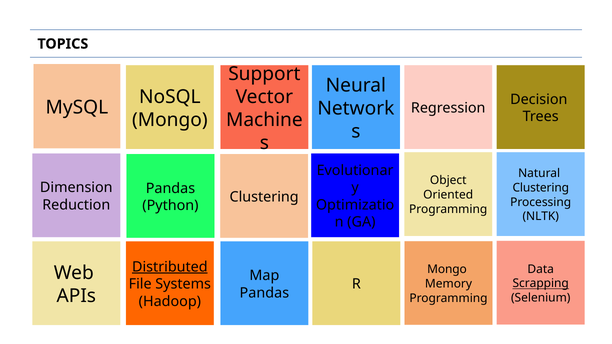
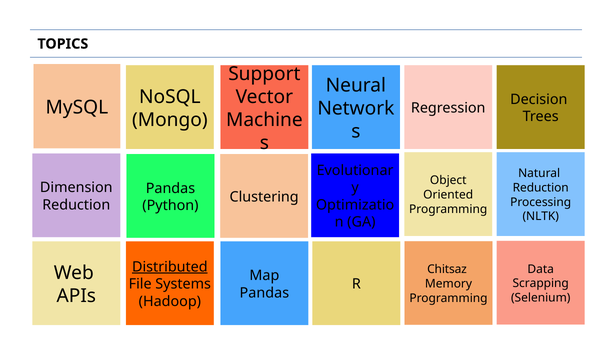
Clustering: Clustering -> Reduction (541, 188)
Mongo: Mongo -> Chitsaz (447, 269)
Scrapping underline: present -> none (541, 283)
